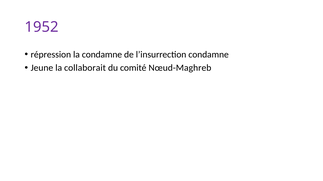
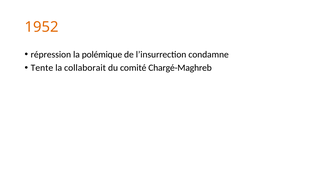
1952 colour: purple -> orange (42, 27)
la condamne: condamne -> polémique (102, 55)
Jeune: Jeune -> Tente (42, 68)
Nœud-Maghreb: Nœud-Maghreb -> Chargé-Maghreb (180, 68)
